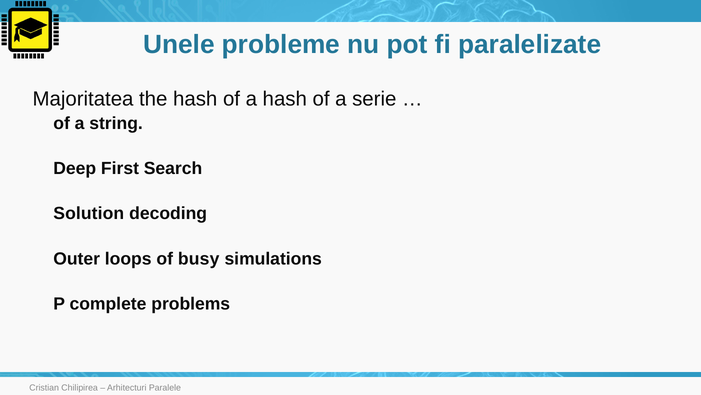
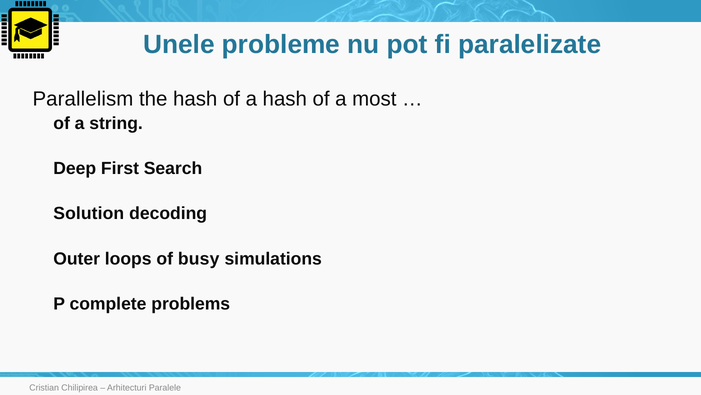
Majoritatea: Majoritatea -> Parallelism (83, 99)
serie: serie -> most (374, 99)
